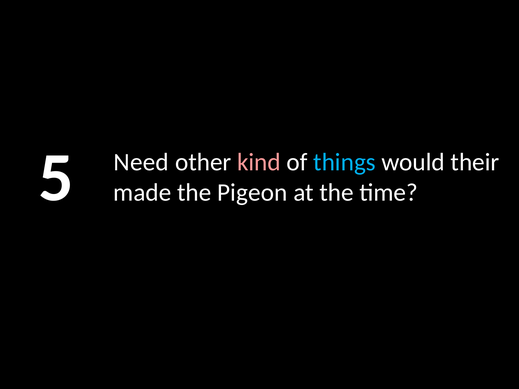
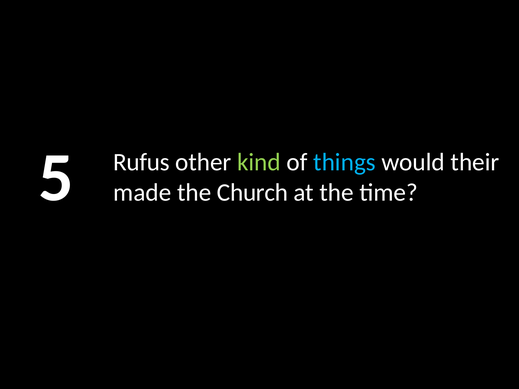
Need: Need -> Rufus (141, 162)
kind colour: pink -> light green (259, 162)
Pigeon: Pigeon -> Church (252, 192)
